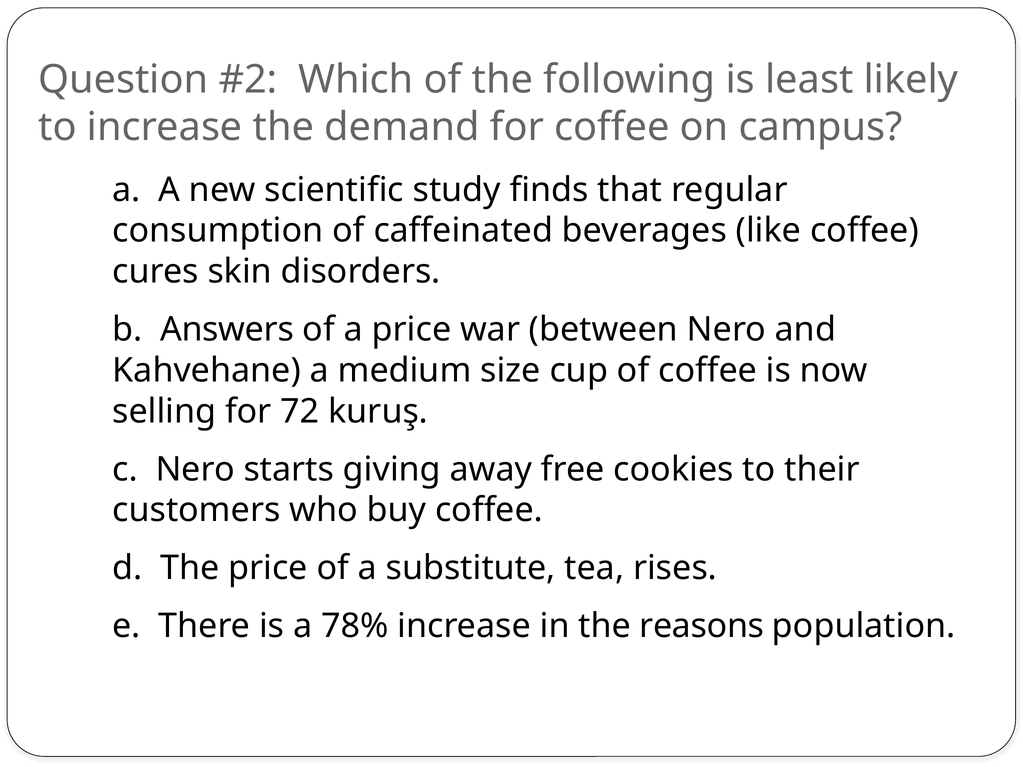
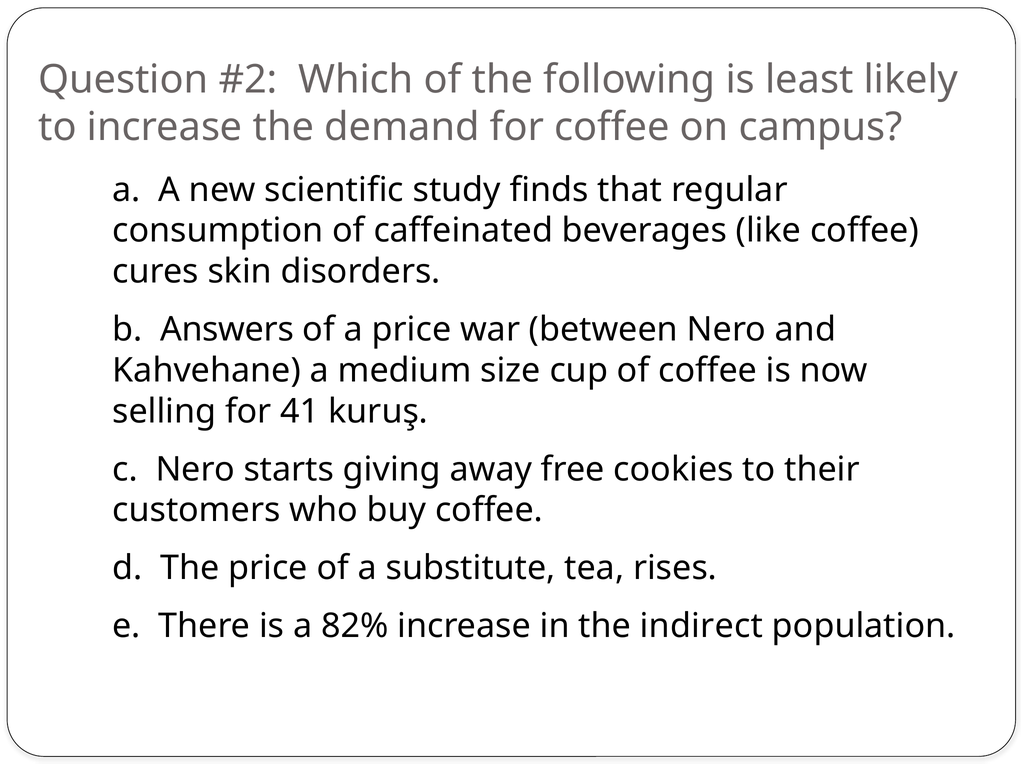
72: 72 -> 41 (300, 412)
78%: 78% -> 82% (355, 626)
reasons: reasons -> indirect (701, 626)
